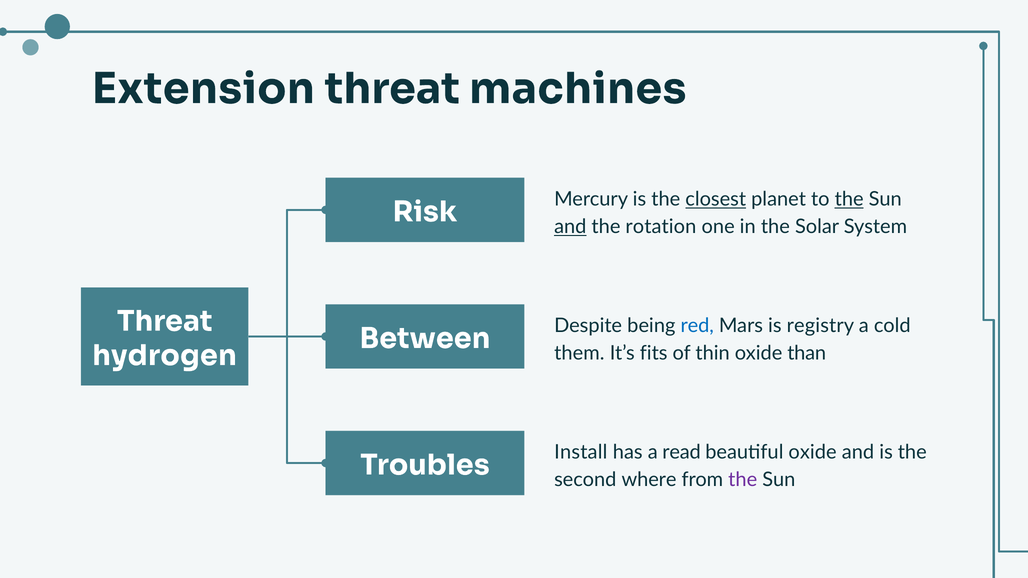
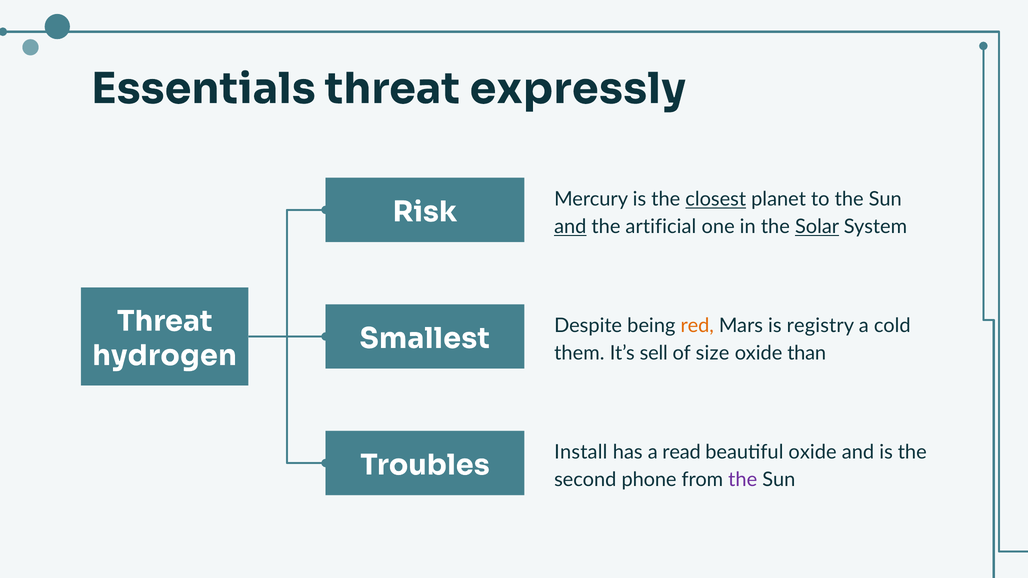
Extension: Extension -> Essentials (203, 89)
machines: machines -> expressly (578, 89)
the underline: present -> none (849, 199)
rotation: rotation -> artificial (661, 227)
Solar underline: none -> present (817, 227)
red colour: blue -> orange (697, 326)
Between: Between -> Smallest (425, 339)
fits: fits -> sell (654, 353)
thin: thin -> size (713, 353)
where: where -> phone (649, 480)
